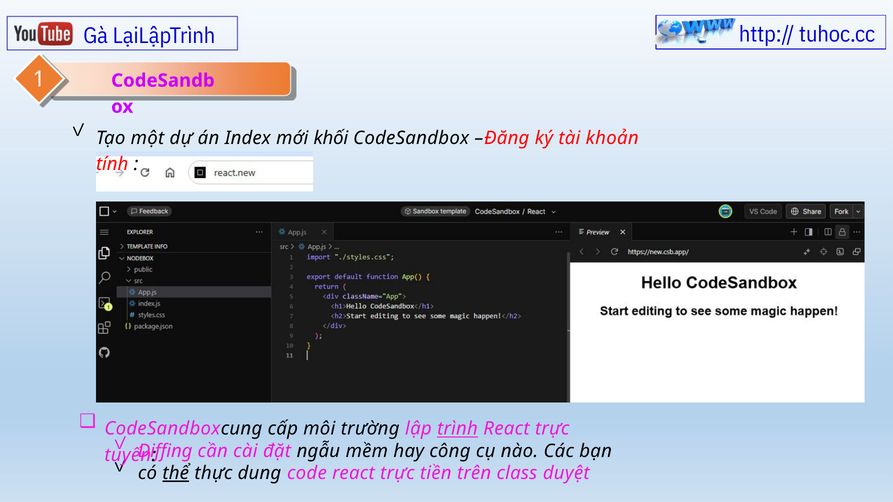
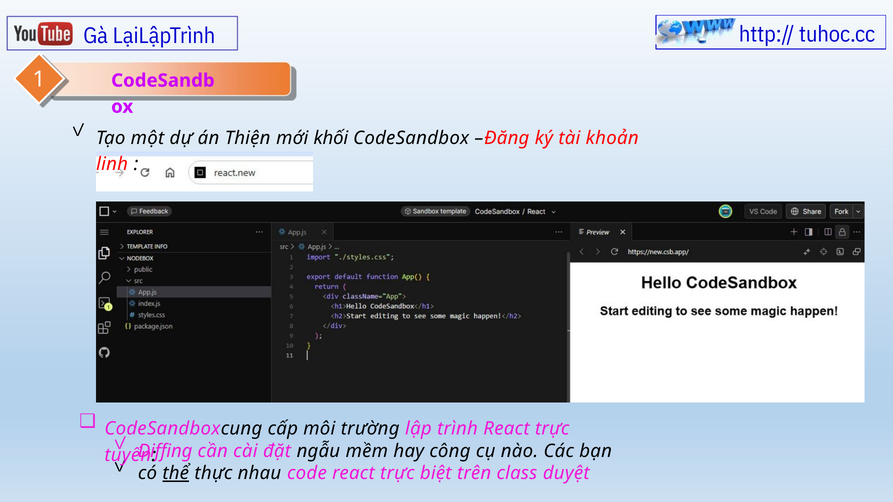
Index: Index -> Thiện (248, 138)
tính: tính -> linh (112, 164)
trình underline: present -> none (457, 429)
dung: dung -> nhau (259, 474)
tiền: tiền -> biệt (436, 474)
